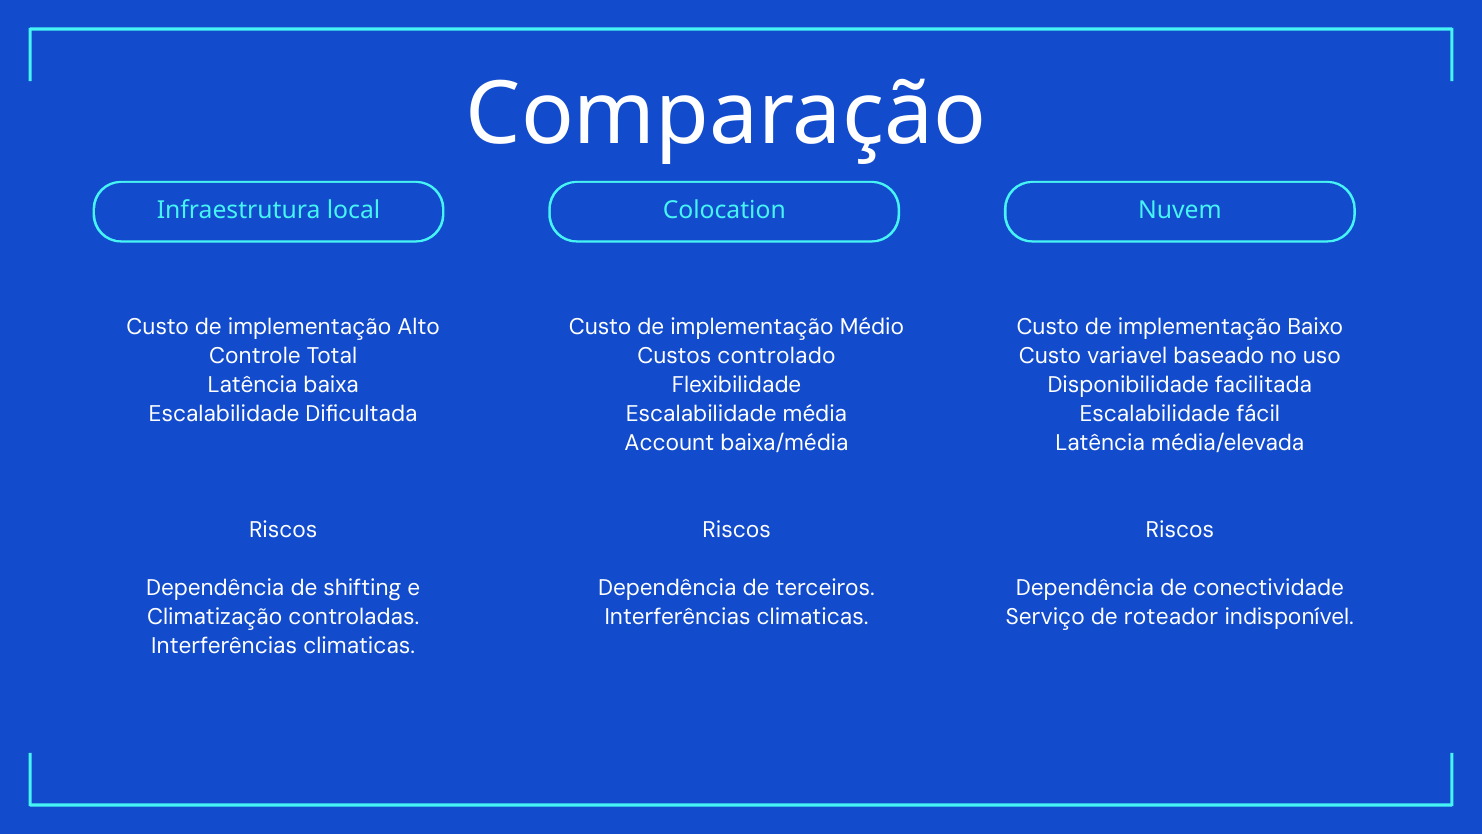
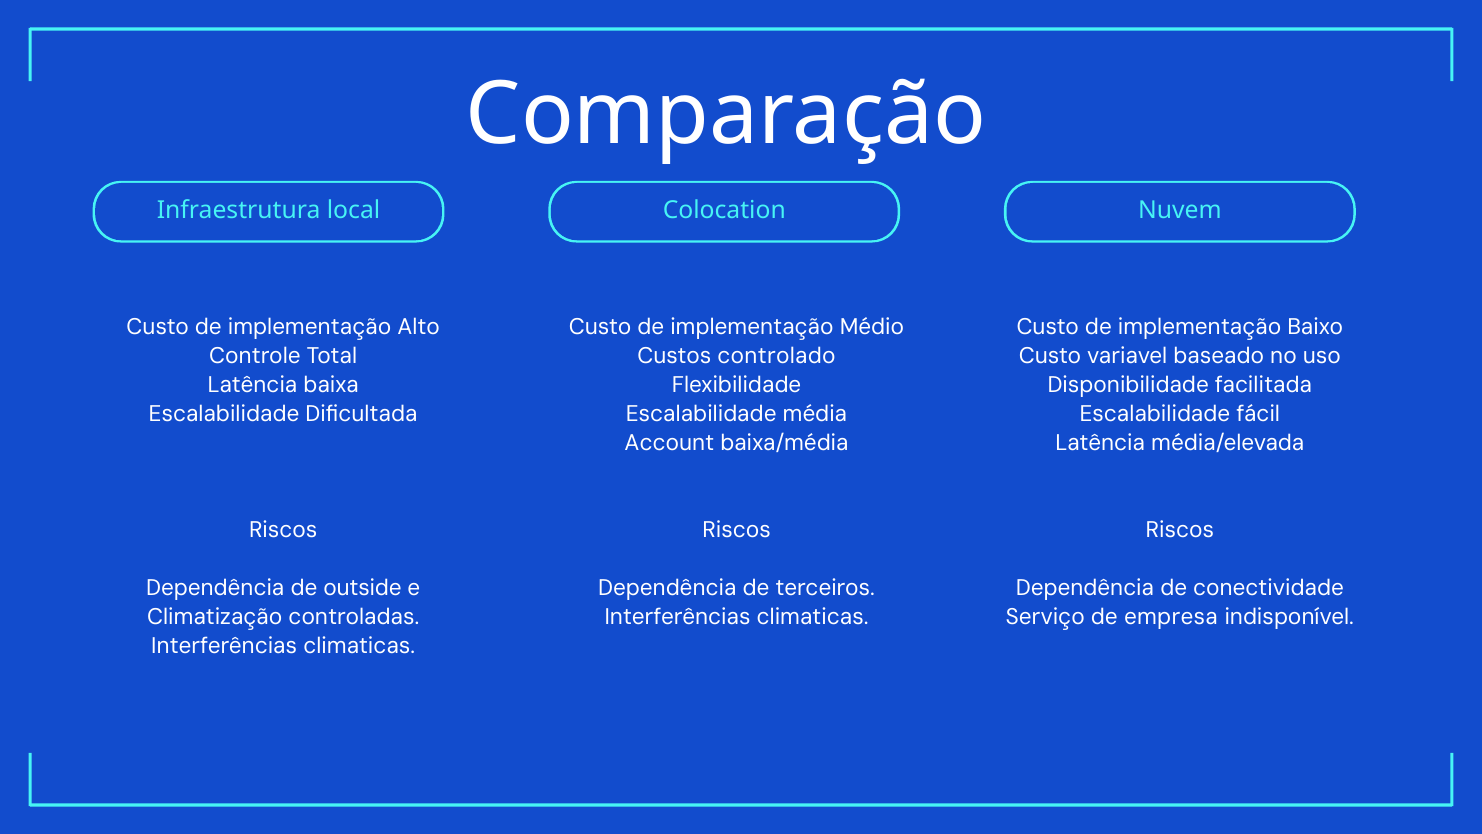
shifting: shifting -> outside (362, 588)
roteador: roteador -> empresa (1171, 617)
